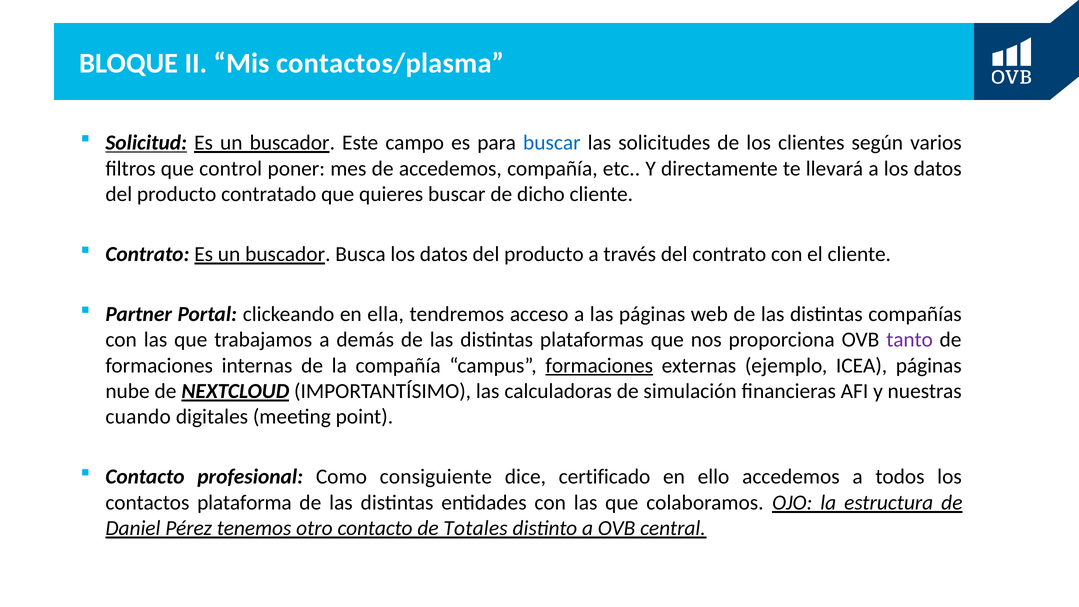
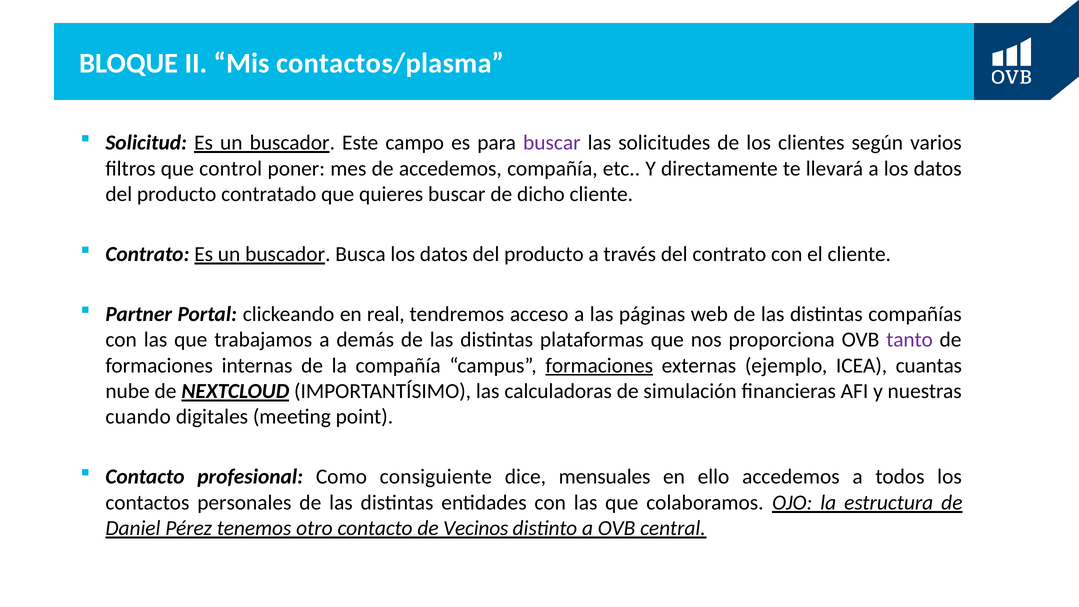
Solicitud underline: present -> none (146, 143)
buscar colour: blue -> purple (552, 143)
ella: ella -> real (386, 314)
ICEA páginas: páginas -> cuantas (929, 365)
certificado: certificado -> mensuales (605, 477)
plataforma: plataforma -> personales (244, 502)
Totales: Totales -> Vecinos (476, 528)
